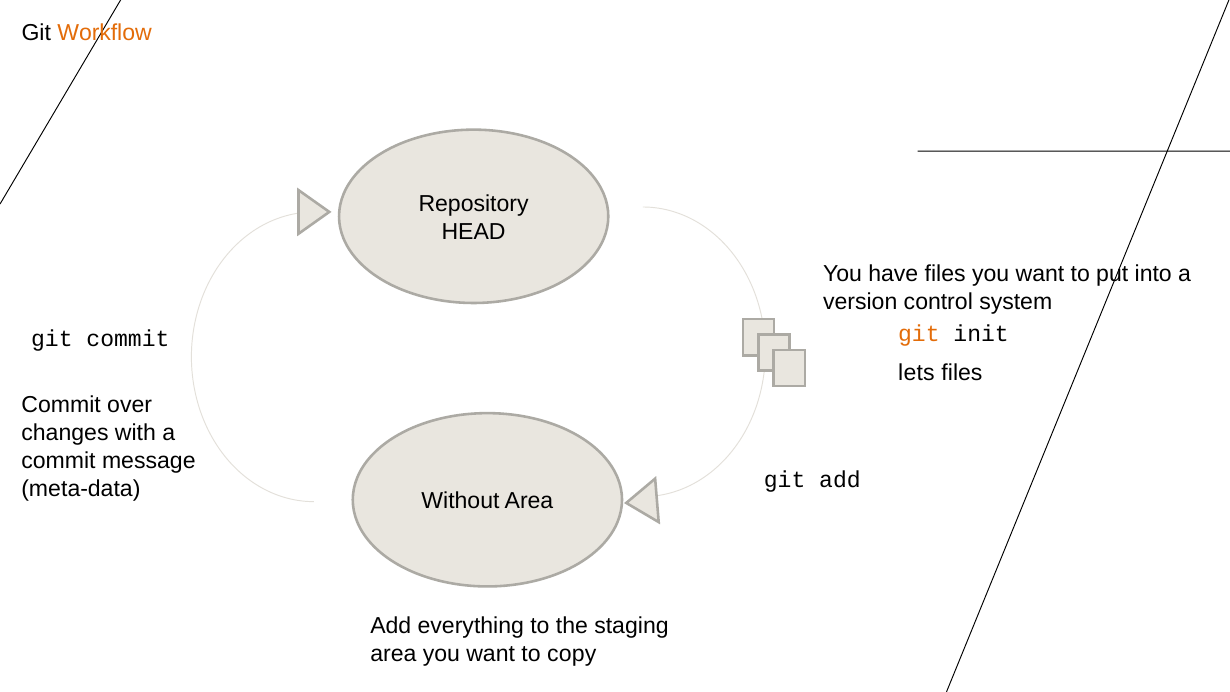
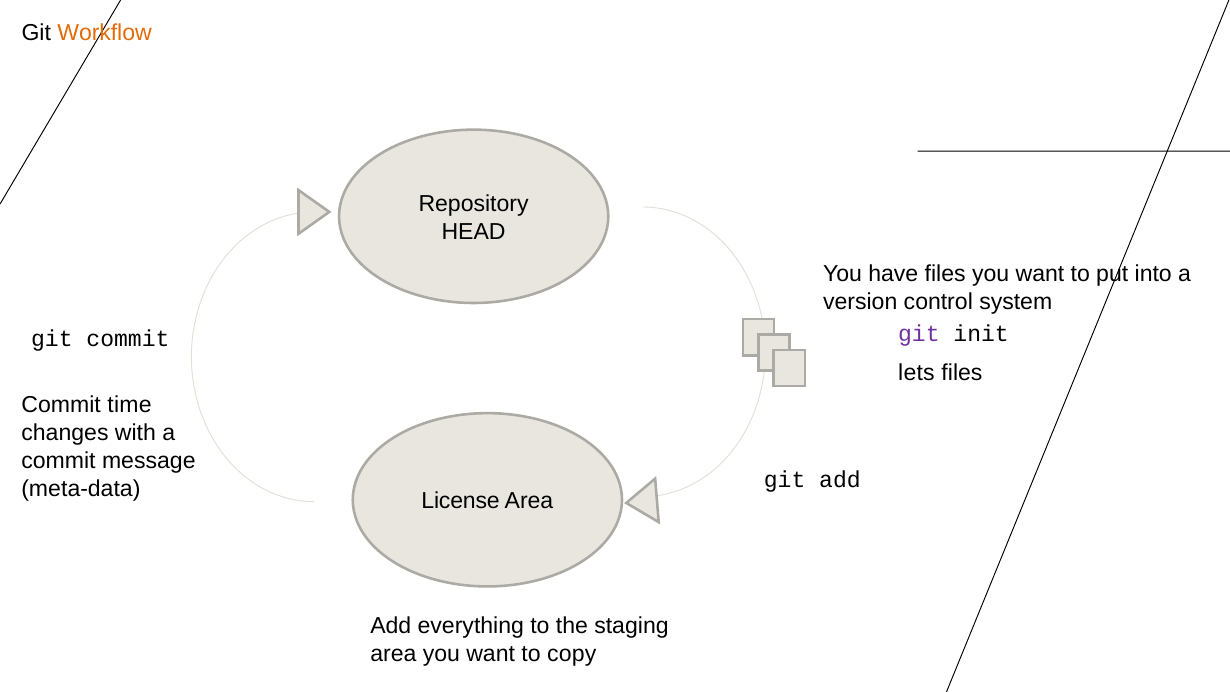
git colour: orange -> purple (919, 334)
over: over -> time (130, 405)
Without: Without -> License (461, 501)
